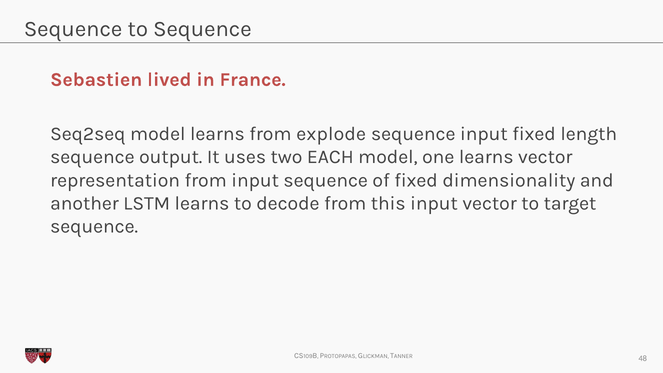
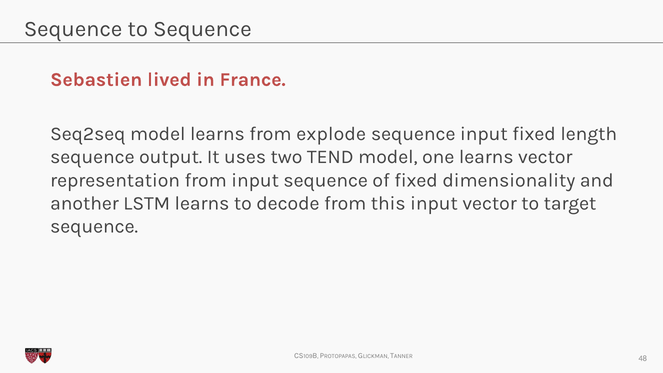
EACH: EACH -> TEND (330, 157)
